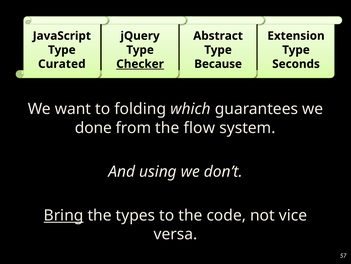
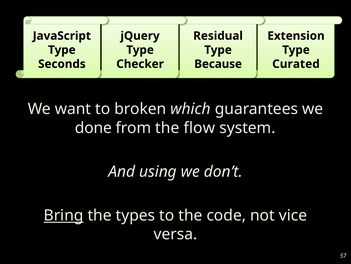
Abstract: Abstract -> Residual (218, 36)
Curated: Curated -> Seconds (62, 64)
Checker underline: present -> none (140, 64)
Seconds: Seconds -> Curated (296, 64)
folding: folding -> broken (140, 109)
